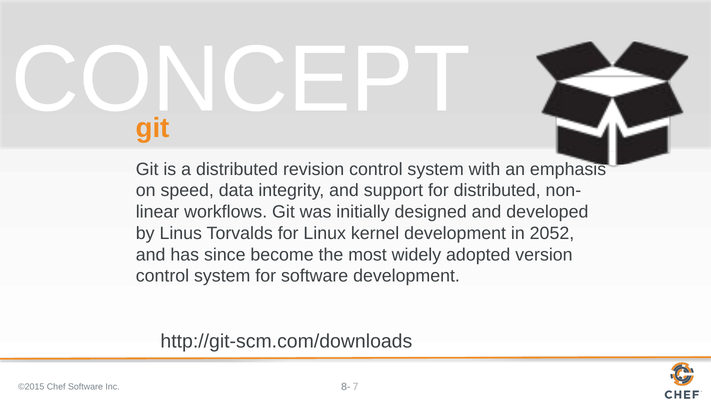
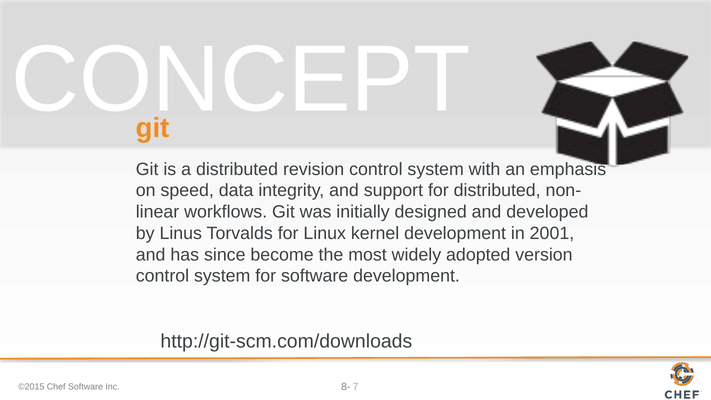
2052: 2052 -> 2001 (552, 233)
